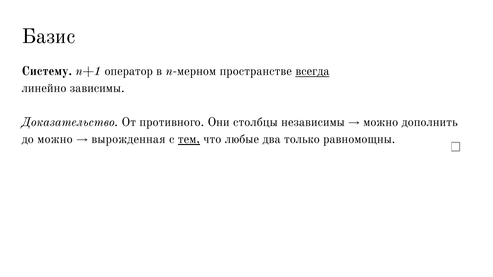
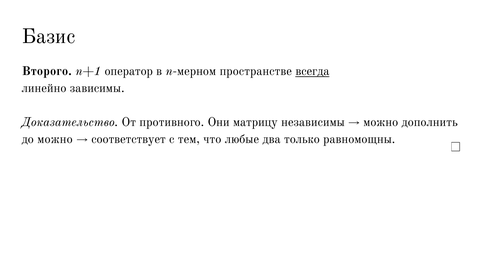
Систему: Систему -> Второго (47, 71)
столбцы: столбцы -> матрицу (255, 122)
вырожденная: вырожденная -> соответствует (129, 139)
тем underline: present -> none (189, 139)
